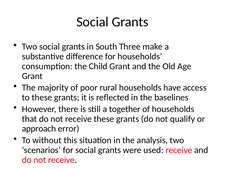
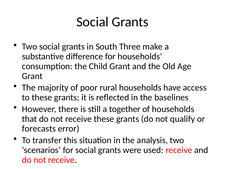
approach: approach -> forecasts (39, 128)
without: without -> transfer (47, 140)
